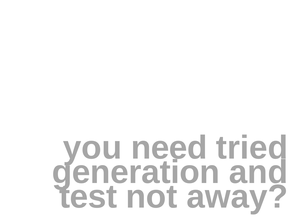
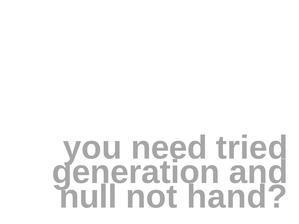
test: test -> null (88, 197)
away: away -> hand (237, 197)
